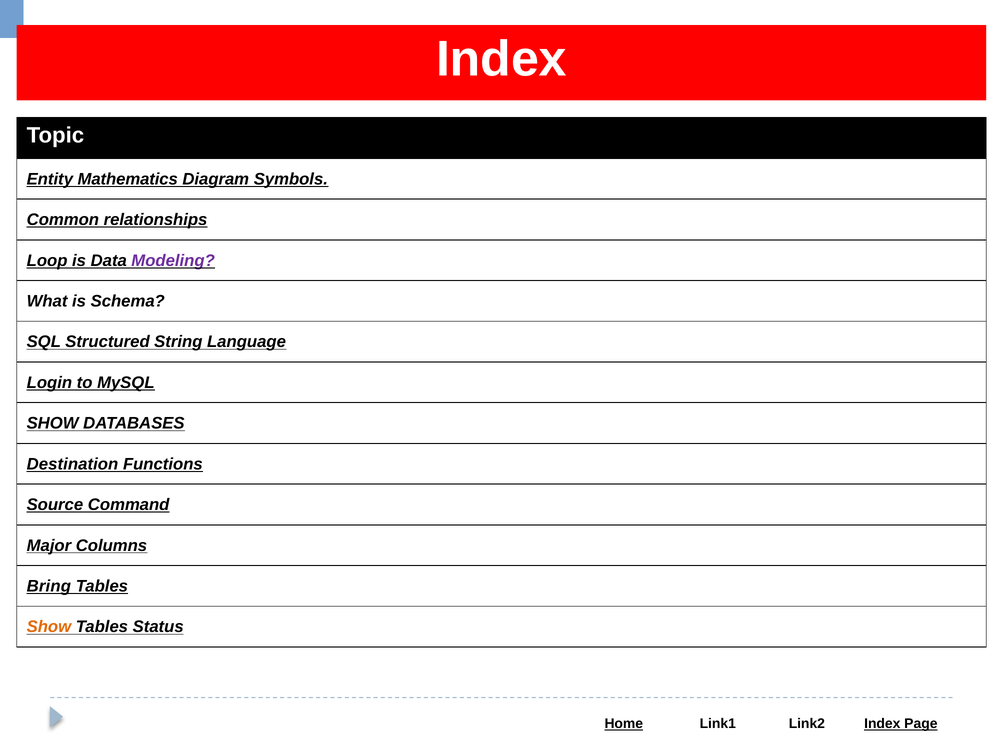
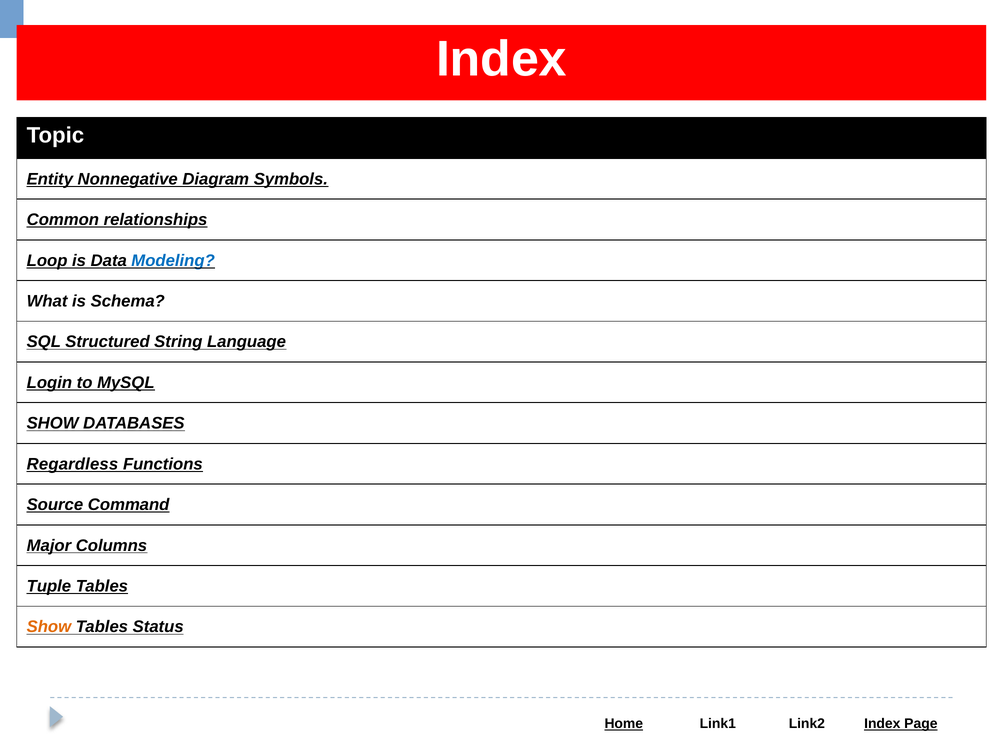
Mathematics: Mathematics -> Nonnegative (128, 179)
Modeling colour: purple -> blue (173, 260)
Destination: Destination -> Regardless (72, 464)
Bring: Bring -> Tuple (49, 586)
